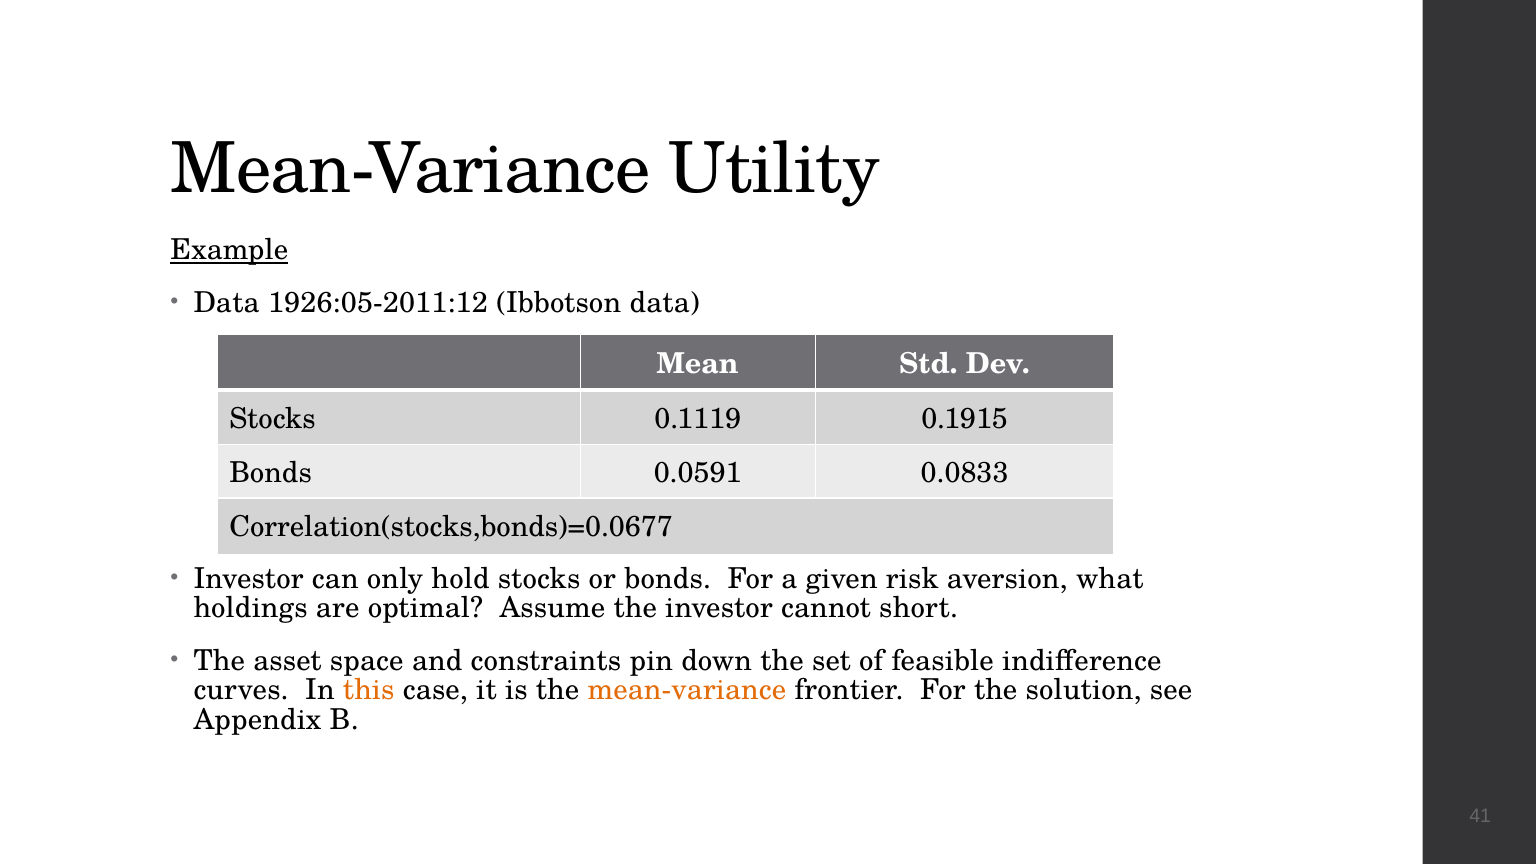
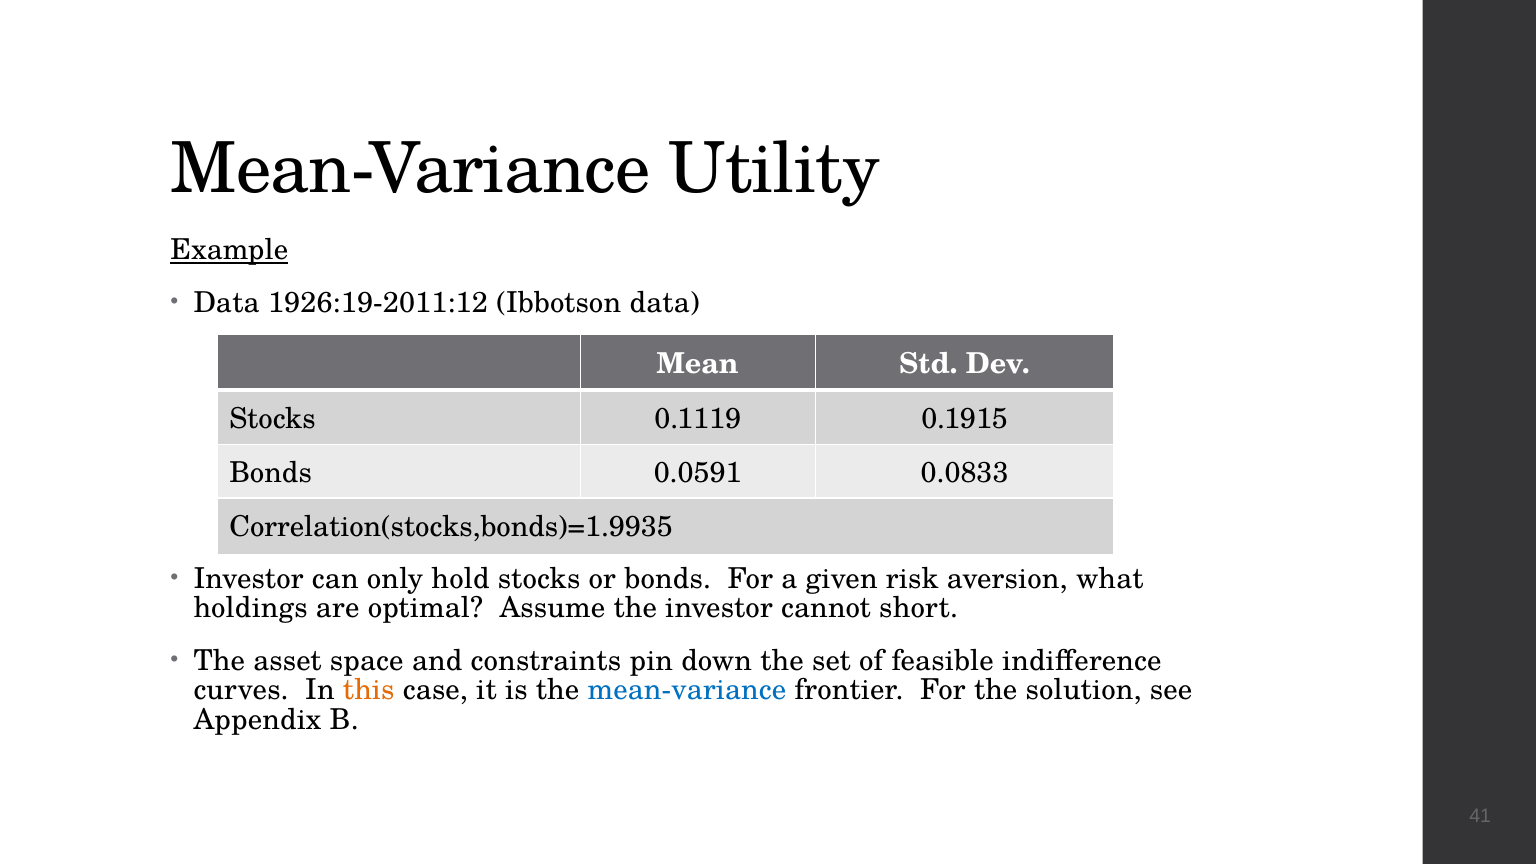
1926:05-2011:12: 1926:05-2011:12 -> 1926:19-2011:12 (378, 303)
Correlation(stocks,bonds)=0.0677: Correlation(stocks,bonds)=0.0677 -> Correlation(stocks,bonds)=1.9935 (451, 527)
mean-variance colour: orange -> blue (687, 690)
